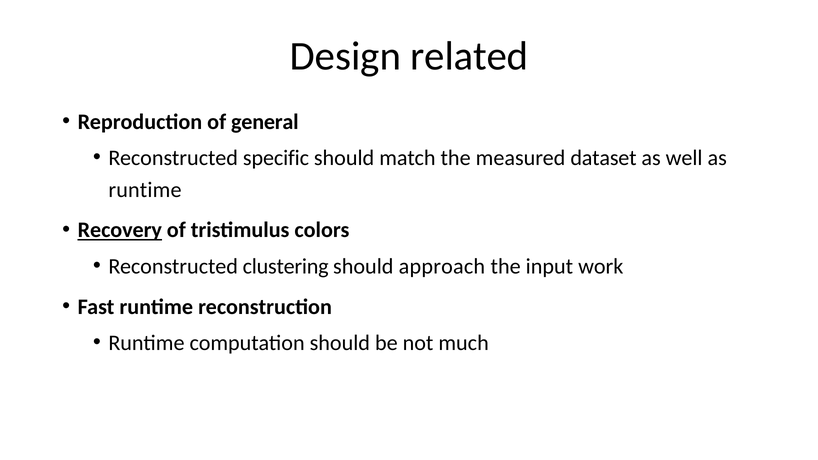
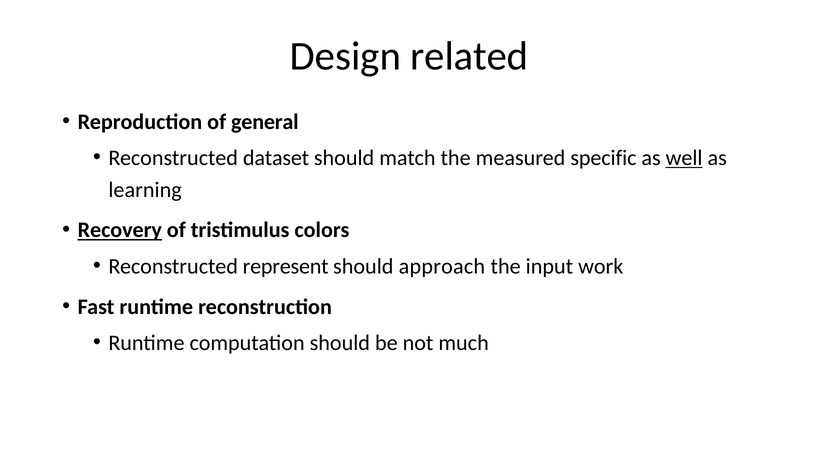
specific: specific -> dataset (276, 158)
dataset: dataset -> specific (603, 158)
well underline: none -> present (684, 158)
runtime: runtime -> learning (145, 190)
clustering: clustering -> represent (286, 266)
